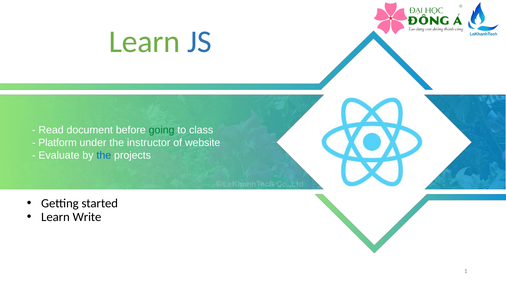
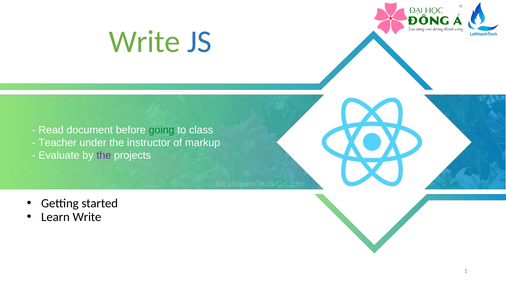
Learn: Learn -> Write (144, 42)
Platform: Platform -> Teacher (58, 143)
website: website -> markup (203, 143)
the colour: blue -> purple (104, 156)
